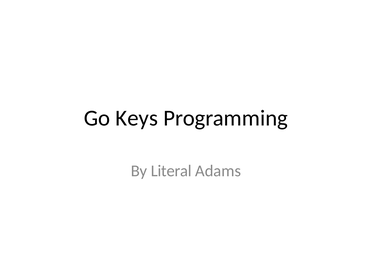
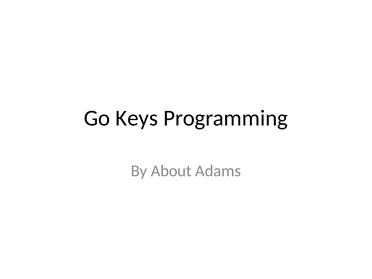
Literal: Literal -> About (171, 171)
